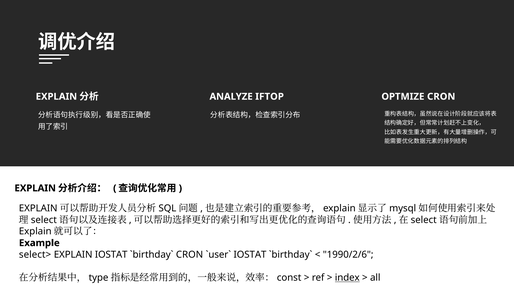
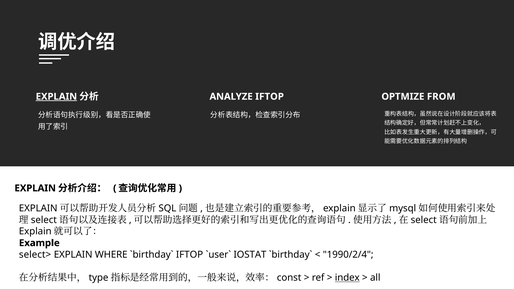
EXPLAIN underline: none -> present (56, 97)
OPTMIZE CRON: CRON -> FROM (441, 97)
EXPLAIN IOSTAT: IOSTAT -> WHERE (111, 255)
CRON: CRON -> IFTOP (190, 255)
1990/2/6: 1990/2/6 -> 1990/2/4 (348, 255)
